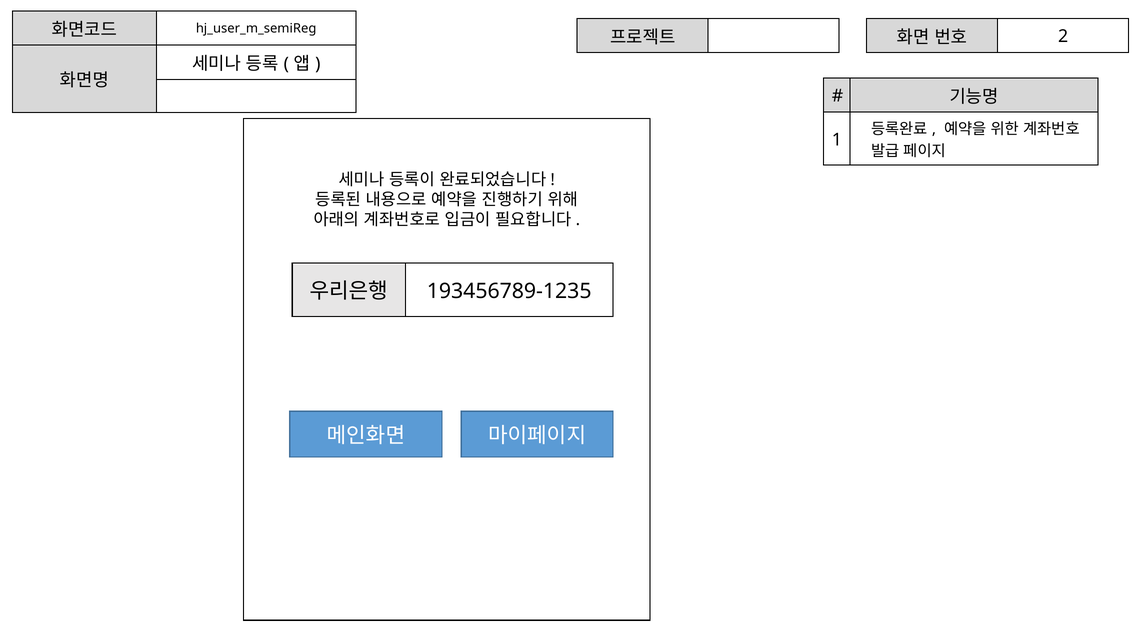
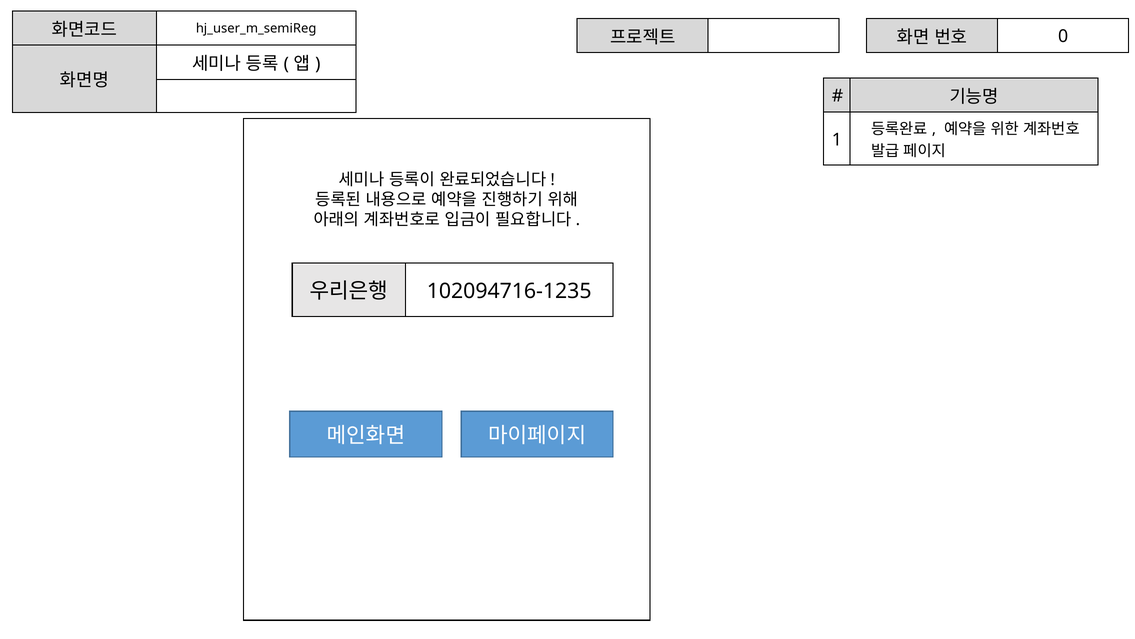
2: 2 -> 0 (1063, 36)
193456789-1235: 193456789-1235 -> 102094716-1235 (509, 291)
